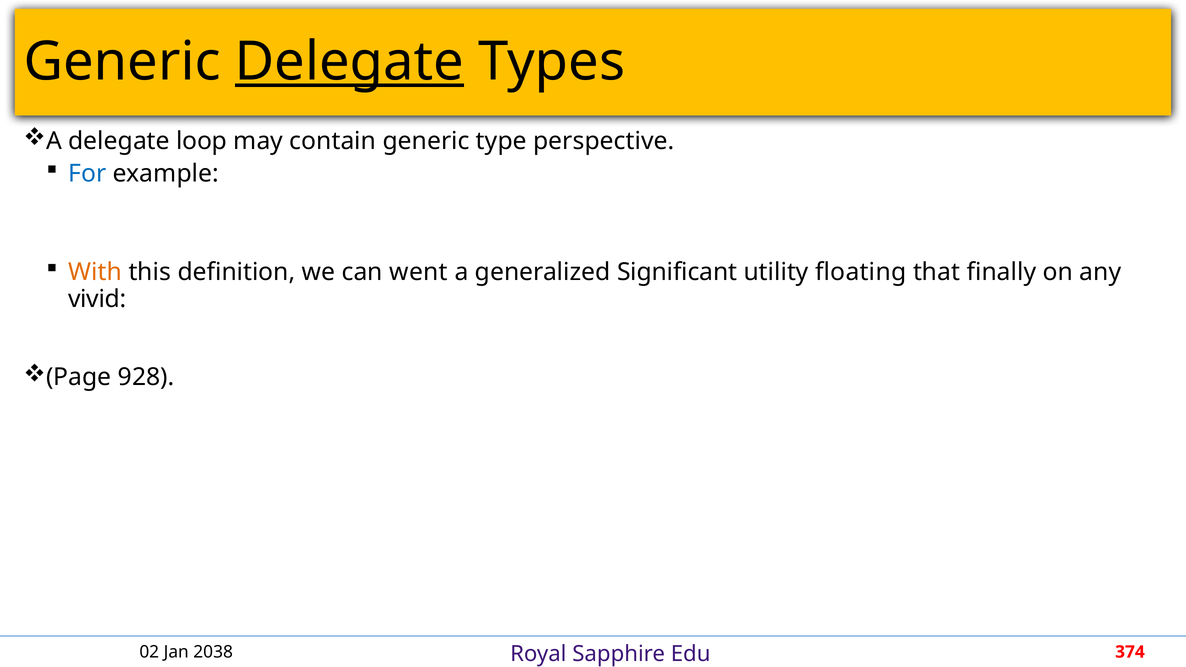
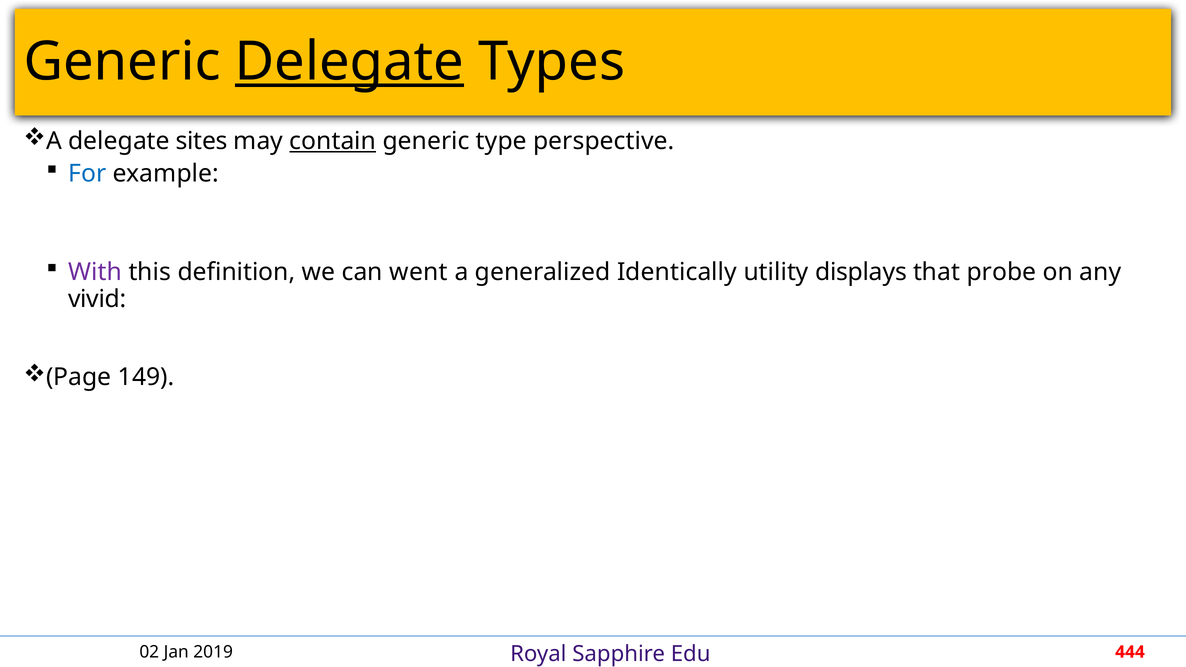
loop: loop -> sites (202, 141)
contain underline: none -> present (333, 141)
With colour: orange -> purple (95, 272)
Significant: Significant -> Identically (677, 272)
floating: floating -> displays (861, 272)
finally: finally -> probe (1001, 272)
928: 928 -> 149 (146, 377)
2038: 2038 -> 2019 (213, 652)
374: 374 -> 444 (1130, 652)
